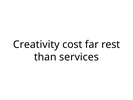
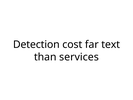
Creativity: Creativity -> Detection (36, 44)
rest: rest -> text (111, 44)
